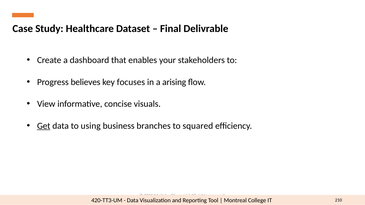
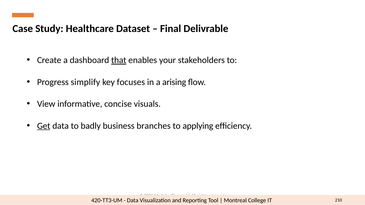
that underline: none -> present (119, 60)
believes: believes -> simplify (85, 82)
using: using -> badly (91, 126)
squared: squared -> applying (198, 126)
